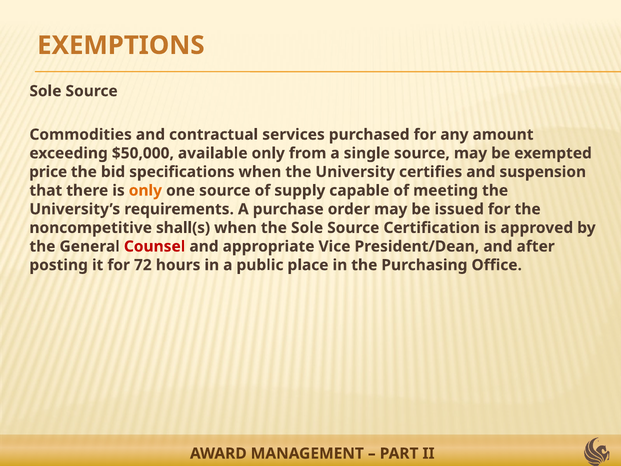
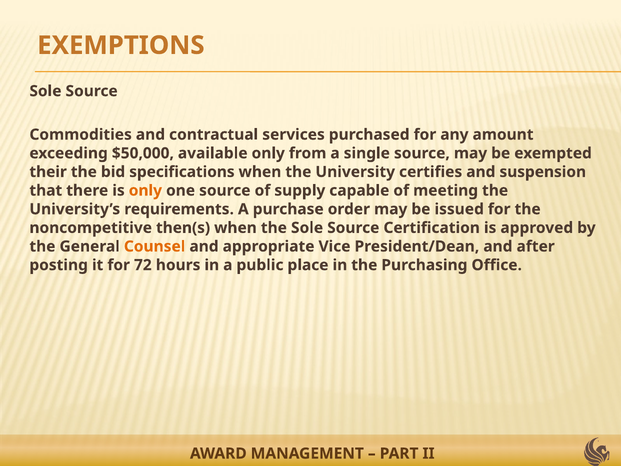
price: price -> their (48, 172)
shall(s: shall(s -> then(s (183, 228)
Counsel colour: red -> orange (155, 246)
